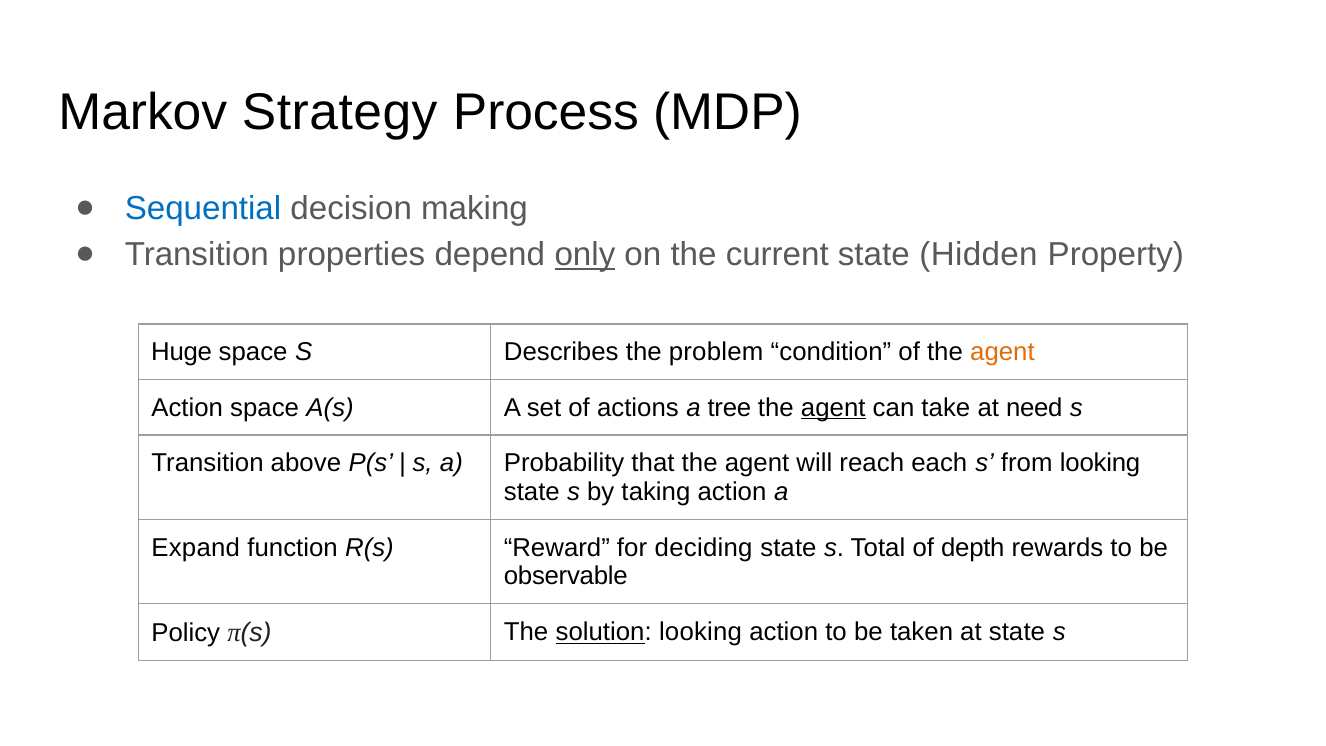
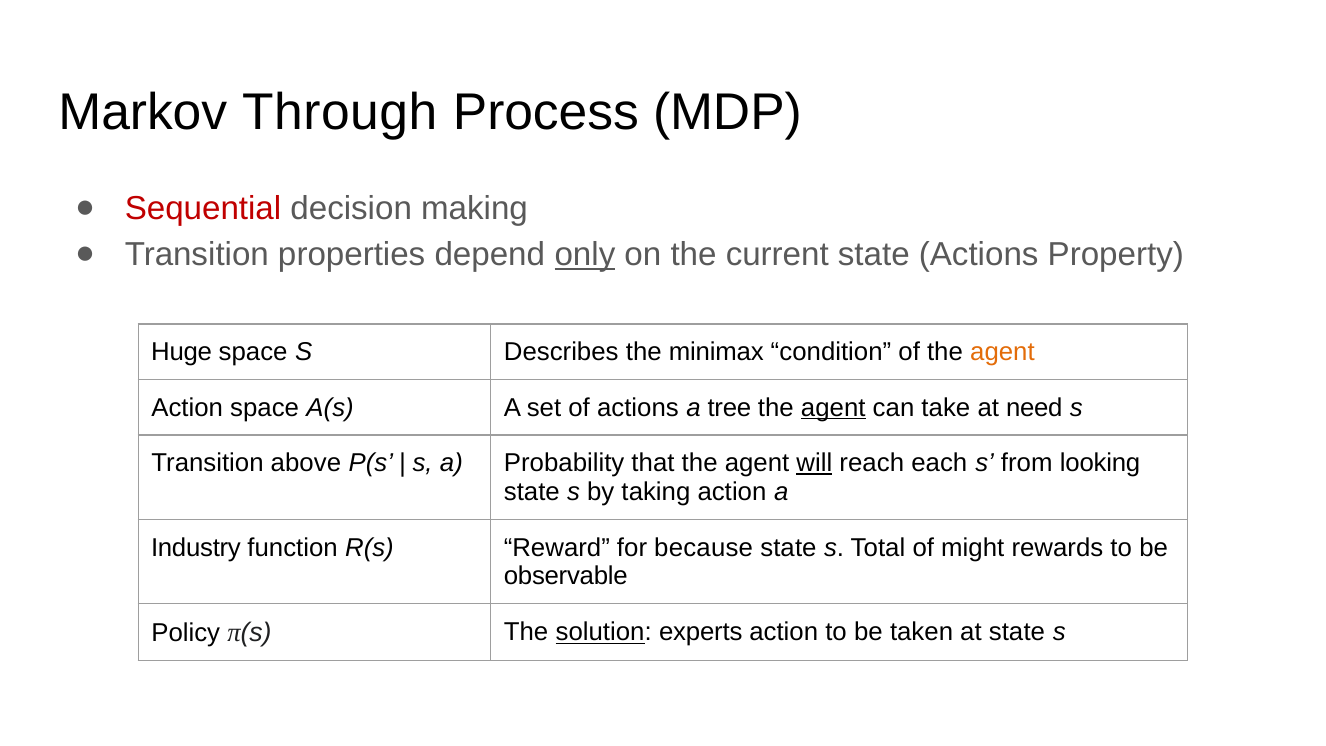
Strategy: Strategy -> Through (340, 112)
Sequential colour: blue -> red (203, 209)
state Hidden: Hidden -> Actions (979, 254)
problem: problem -> minimax (716, 352)
will underline: none -> present (814, 463)
Expand: Expand -> Industry (196, 547)
deciding: deciding -> because (704, 547)
depth: depth -> might (973, 547)
solution looking: looking -> experts (701, 632)
